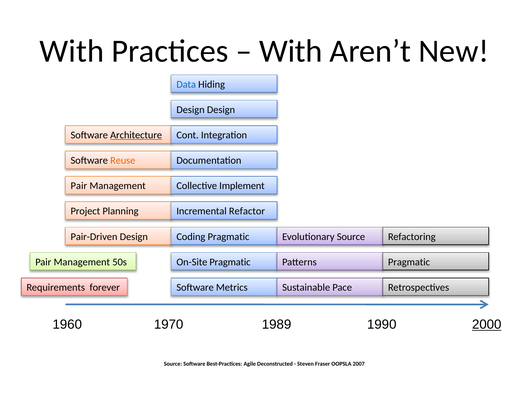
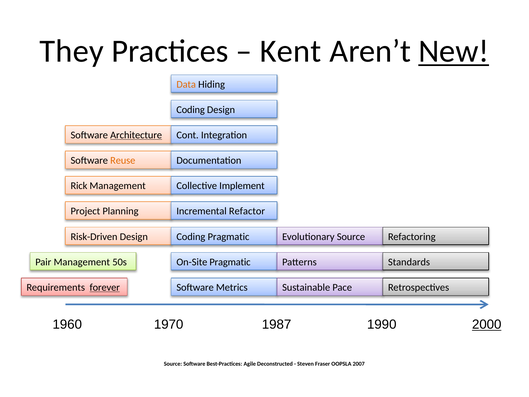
With: With -> They (72, 51)
With: With -> Kent (291, 51)
New underline: none -> present (454, 51)
Data colour: blue -> orange (186, 84)
Design: Design -> Coding (191, 110)
Pair: Pair -> Rick (79, 186)
Pair-Driven: Pair-Driven -> Risk-Driven (94, 236)
Pragmatic: Pragmatic -> Standards (409, 262)
forever underline: none -> present (105, 287)
1989: 1989 -> 1987 (277, 324)
